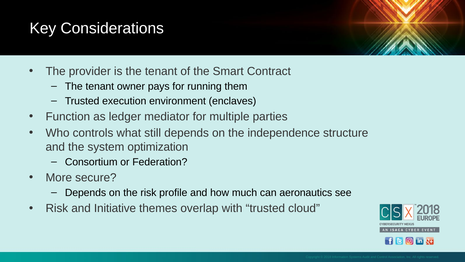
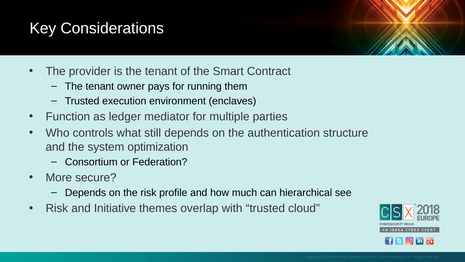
independence: independence -> authentication (284, 133)
aeronautics: aeronautics -> hierarchical (306, 193)
